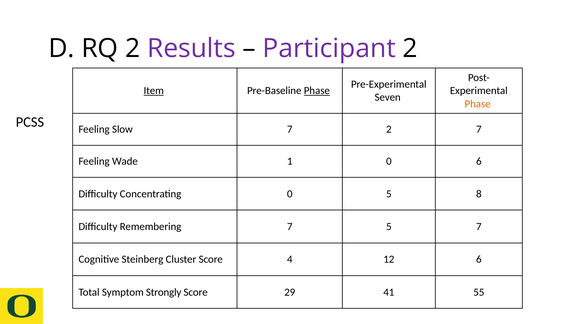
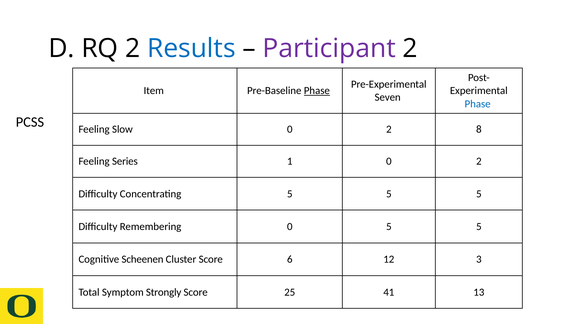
Results colour: purple -> blue (191, 48)
Item underline: present -> none (154, 91)
Phase colour: orange -> blue (478, 104)
Slow 7: 7 -> 0 (290, 130)
2 7: 7 -> 8 (479, 130)
Wade: Wade -> Series (125, 162)
1 0 6: 6 -> 2 (479, 162)
Concentrating 0: 0 -> 5 (290, 194)
8: 8 -> 5 (479, 194)
Remembering 7: 7 -> 0 (290, 227)
7: 7 -> 5 (479, 227)
Steinberg: Steinberg -> Scheenen (143, 260)
4: 4 -> 6 (290, 260)
12 6: 6 -> 3 (479, 260)
29: 29 -> 25 (290, 293)
55: 55 -> 13 (479, 293)
